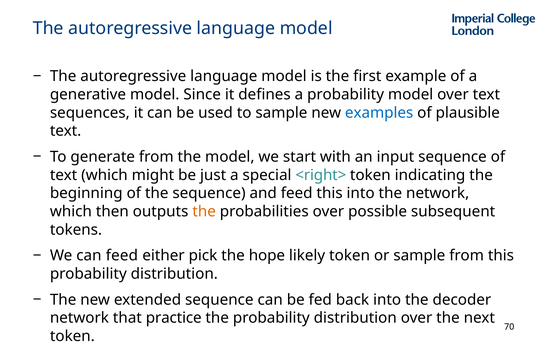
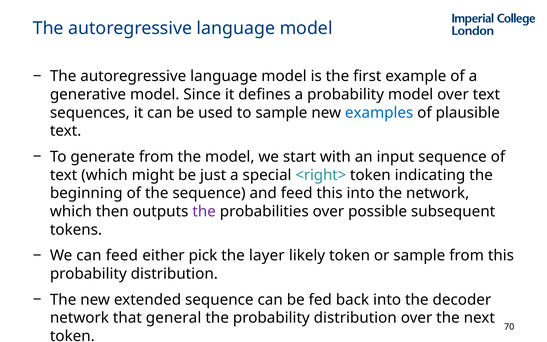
the colour: orange -> purple (204, 211)
hope: hope -> layer (267, 256)
practice: practice -> general (174, 318)
